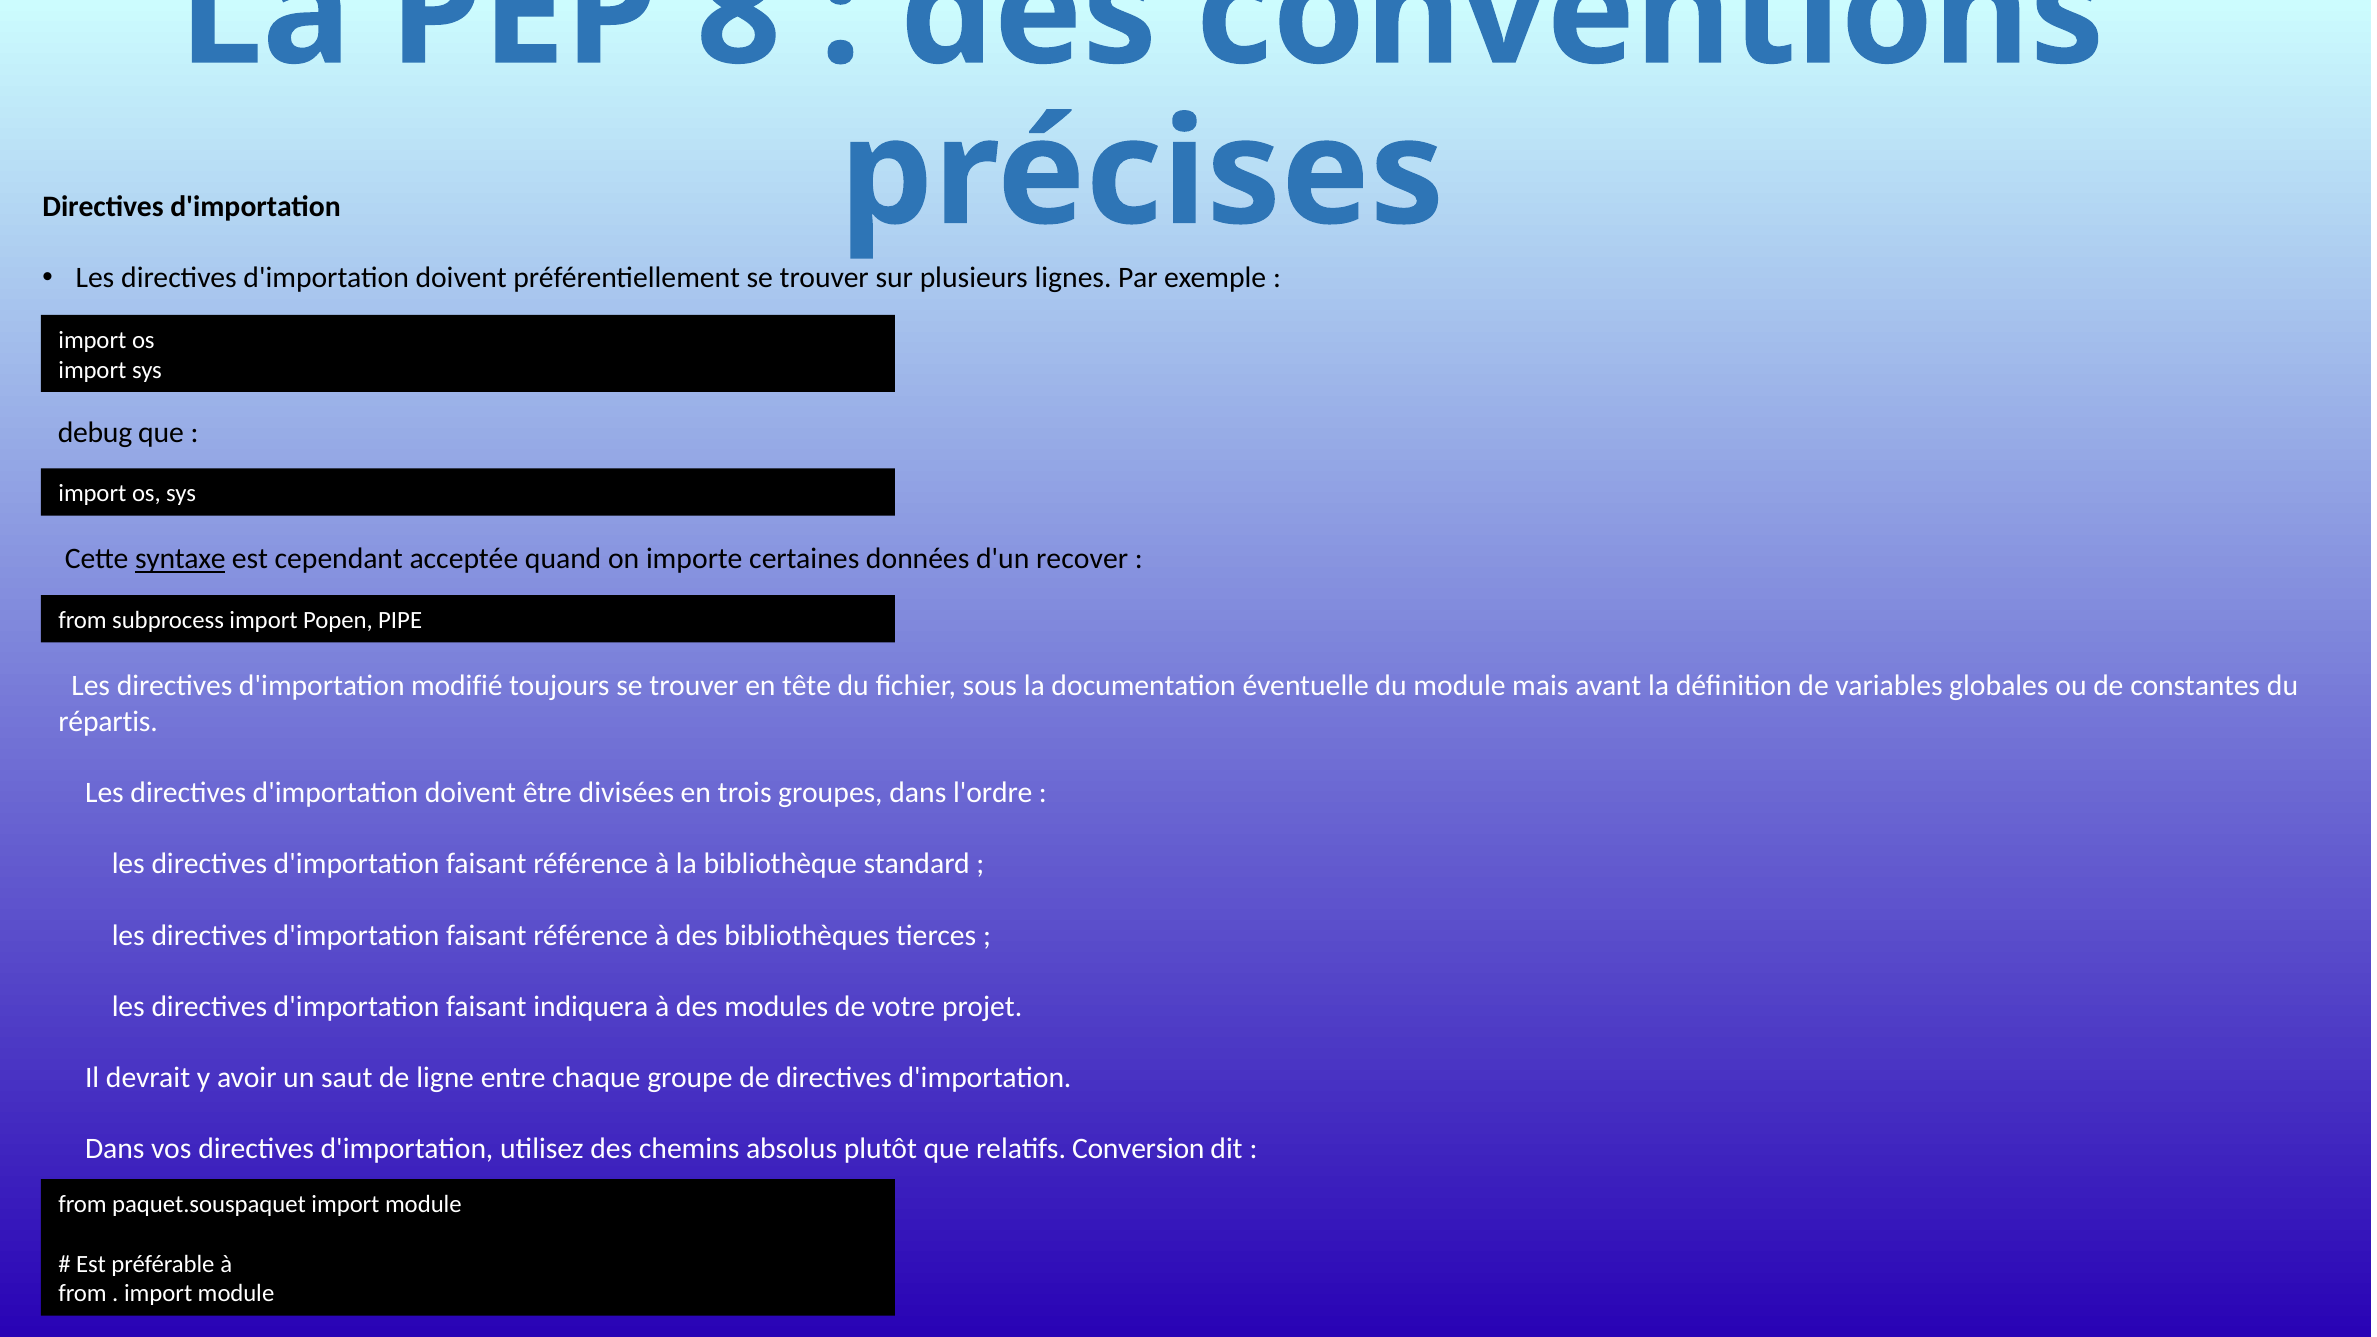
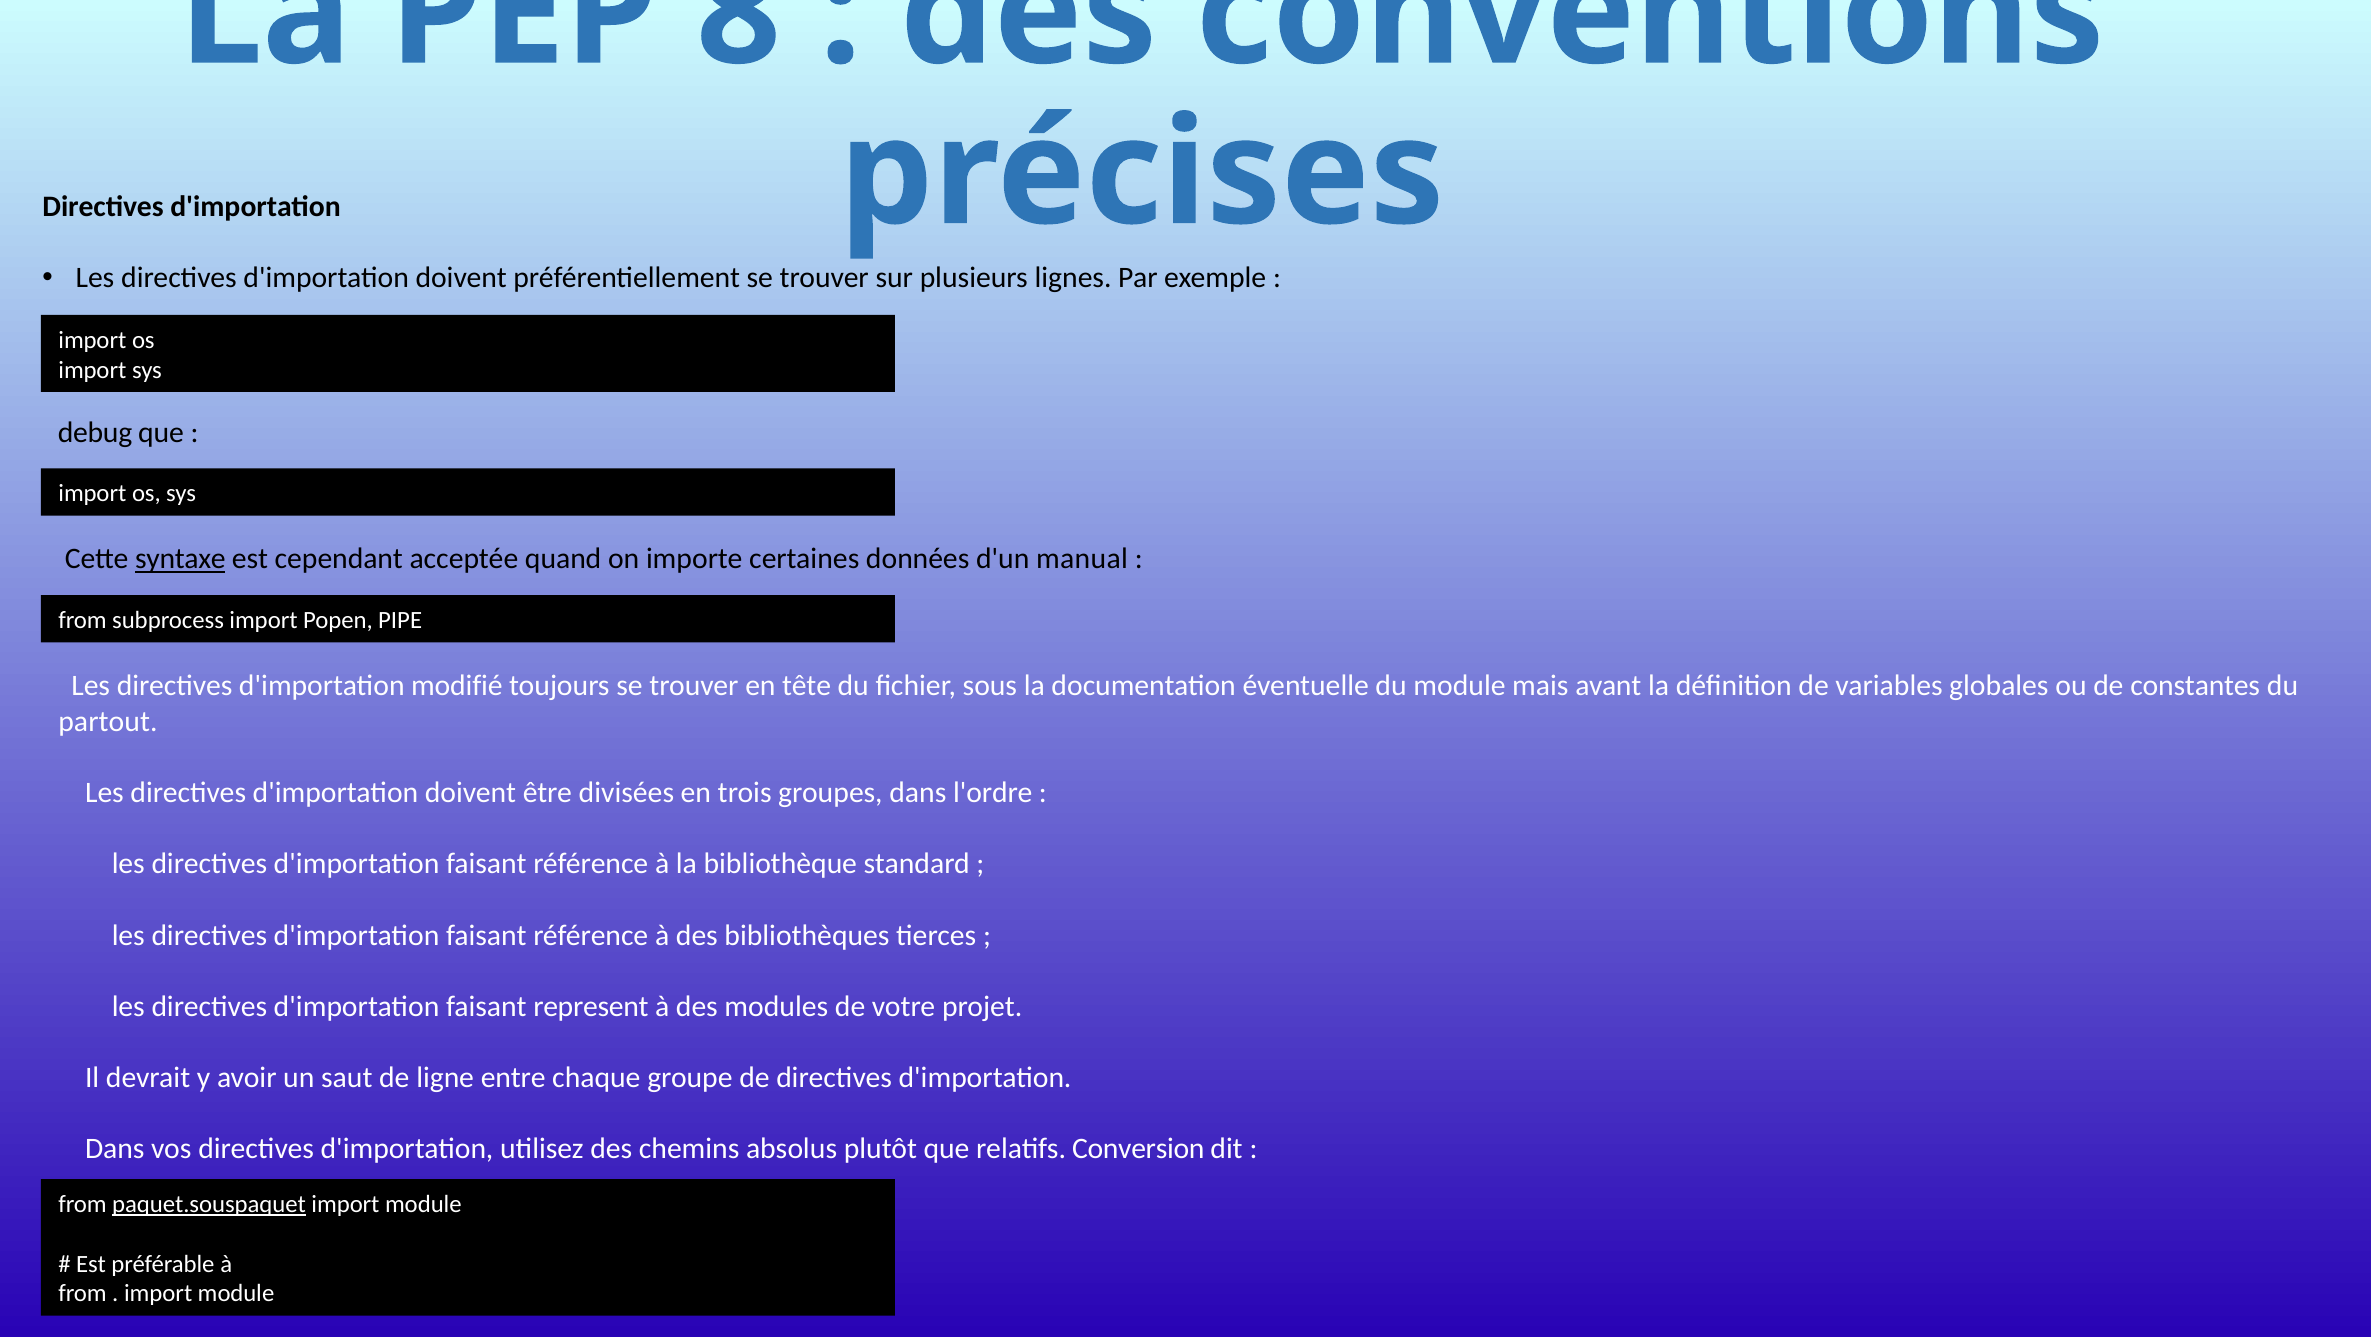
recover: recover -> manual (1082, 559)
répartis: répartis -> partout (108, 721)
indiquera: indiquera -> represent (591, 1007)
paquet.souspaquet underline: none -> present (209, 1204)
